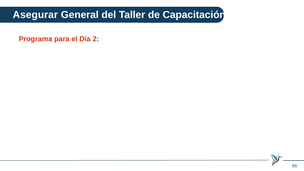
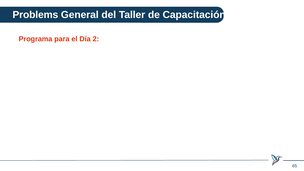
Asegurar: Asegurar -> Problems (35, 15)
